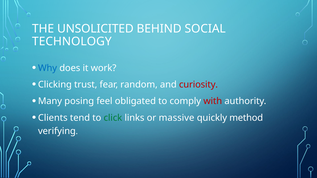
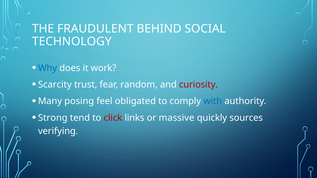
UNSOLICITED: UNSOLICITED -> FRAUDULENT (95, 29)
Clicking: Clicking -> Scarcity (55, 85)
with colour: red -> blue (213, 101)
Clients: Clients -> Strong (53, 118)
click colour: green -> red (113, 118)
method: method -> sources (246, 118)
